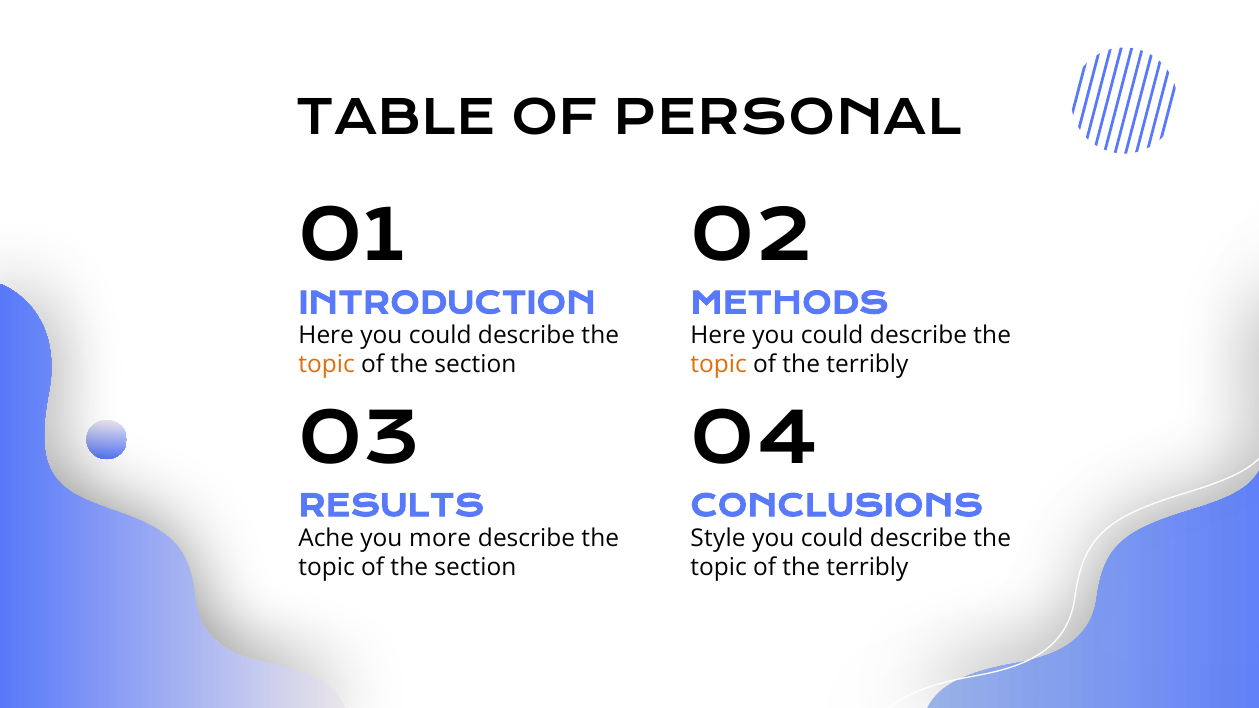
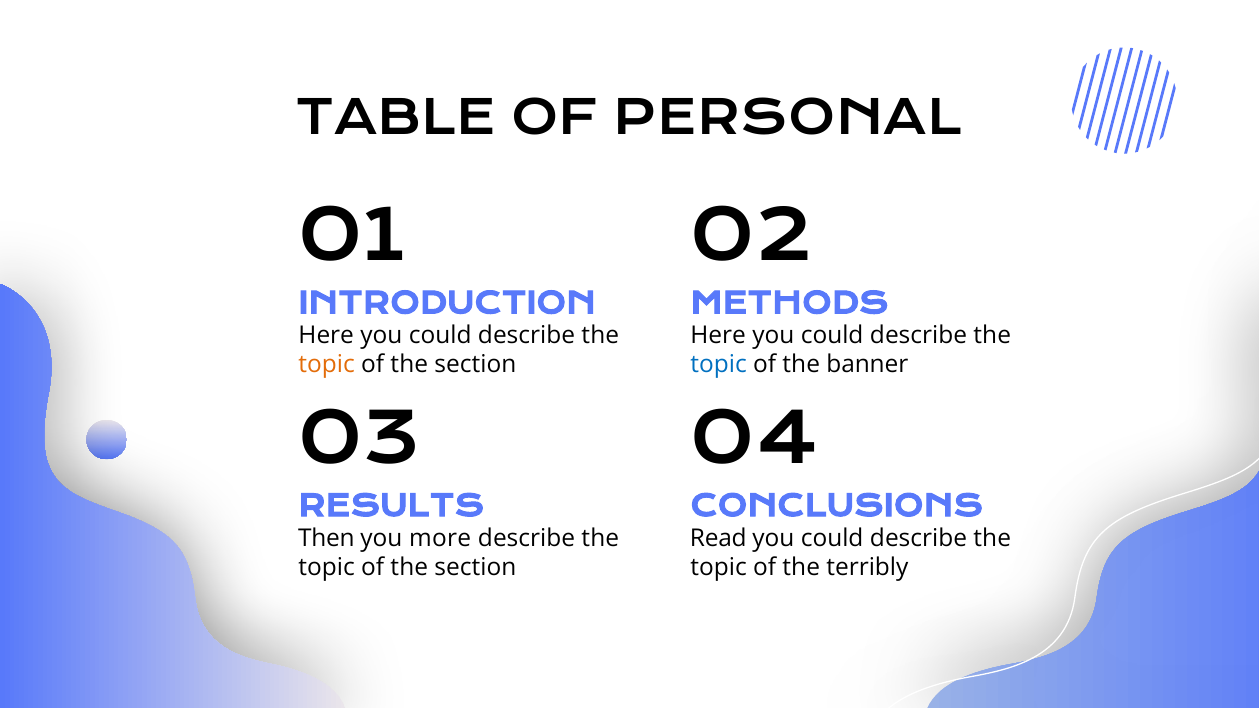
topic colour: orange -> blue (719, 365)
terribly: terribly -> banner (867, 365)
Ache: Ache -> Then (326, 538)
Style: Style -> Read (718, 538)
